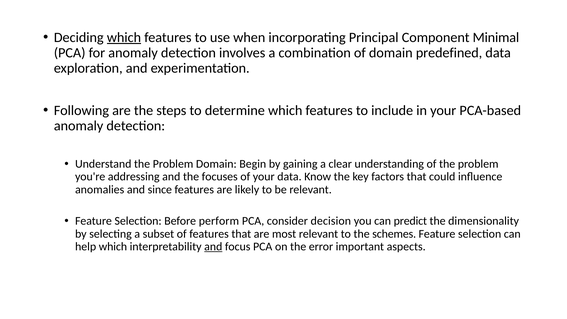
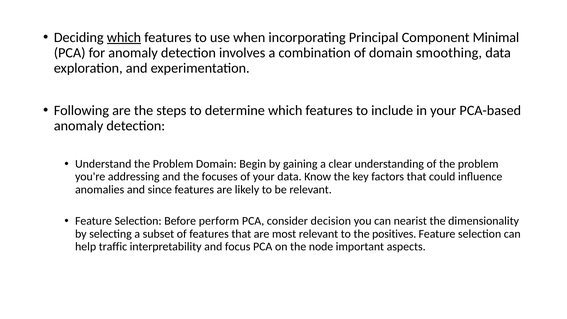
predefined: predefined -> smoothing (449, 53)
predict: predict -> nearist (410, 221)
schemes: schemes -> positives (394, 234)
help which: which -> traffic (113, 246)
and underline: present -> none (213, 246)
error: error -> node (321, 246)
